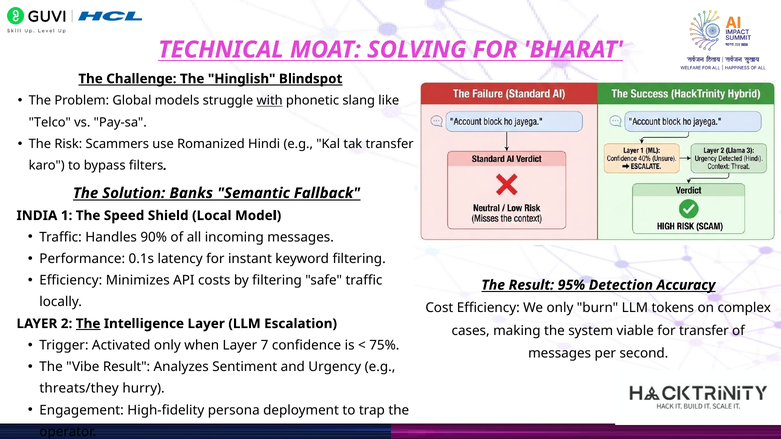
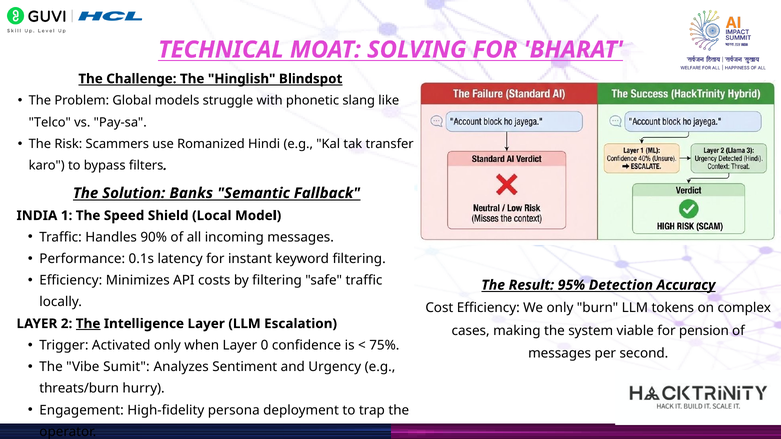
with underline: present -> none (270, 101)
for transfer: transfer -> pension (704, 331)
7: 7 -> 0 (265, 346)
Vibe Result: Result -> Sumit (126, 367)
threats/they: threats/they -> threats/burn (79, 389)
